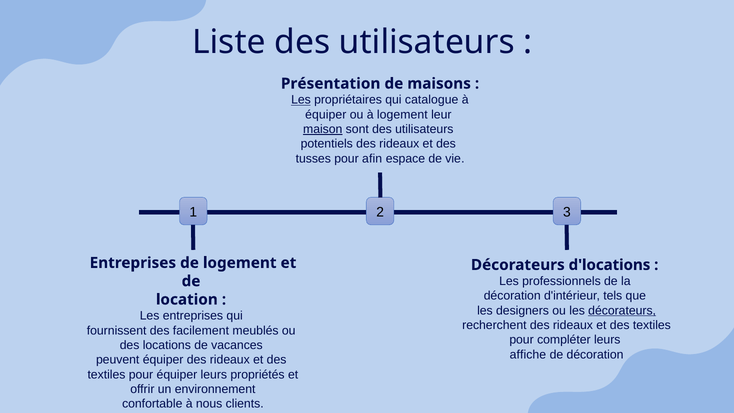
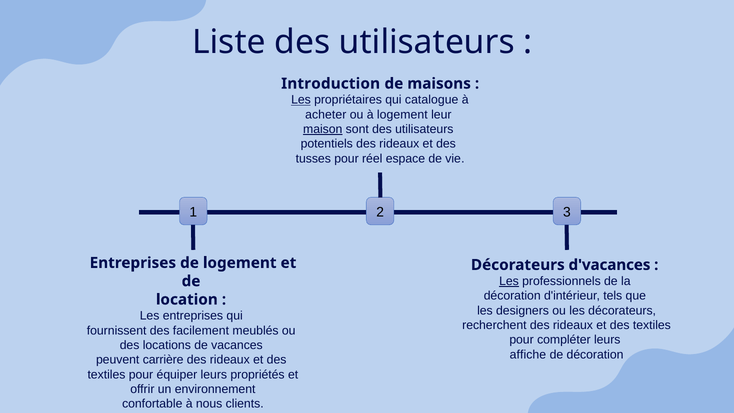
Présentation: Présentation -> Introduction (331, 84)
équiper: équiper -> acheter (326, 115)
afin: afin -> réel (372, 159)
d'locations: d'locations -> d'vacances (609, 265)
Les underline: none -> present (509, 281)
décorateurs underline: present -> none (622, 310)
peuvent équiper: équiper -> carrière (163, 360)
